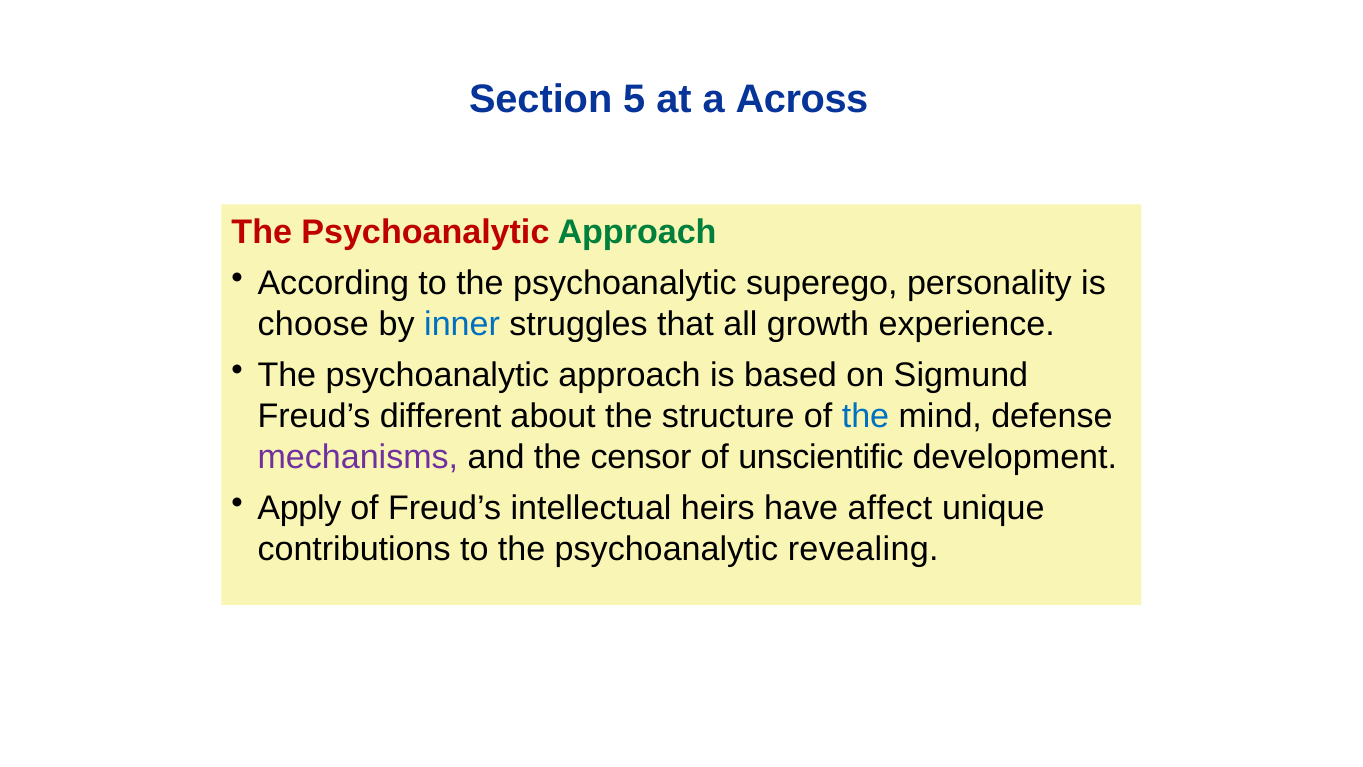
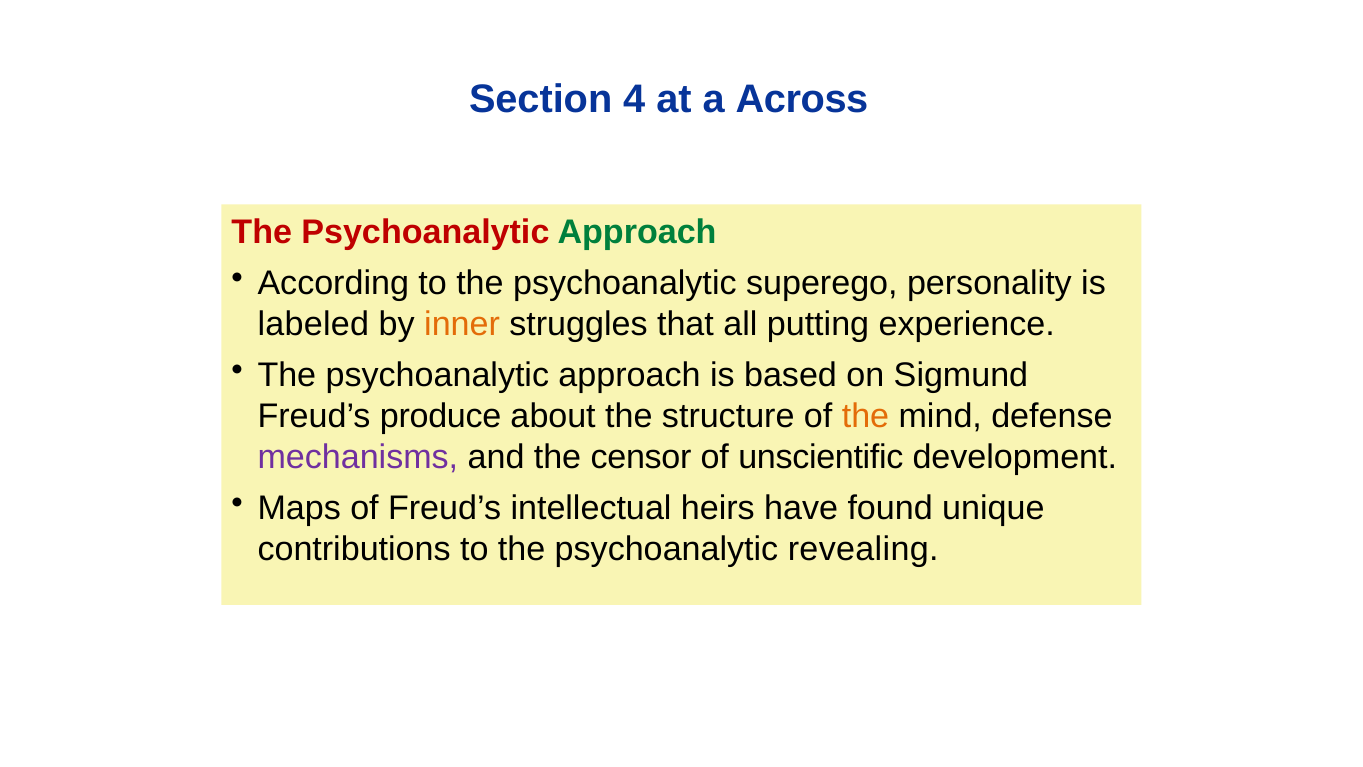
5: 5 -> 4 (634, 100)
choose: choose -> labeled (313, 324)
inner colour: blue -> orange (462, 324)
growth: growth -> putting (818, 324)
different: different -> produce (441, 416)
the colour: blue -> orange (865, 416)
Apply: Apply -> Maps (299, 508)
affect: affect -> found (890, 508)
